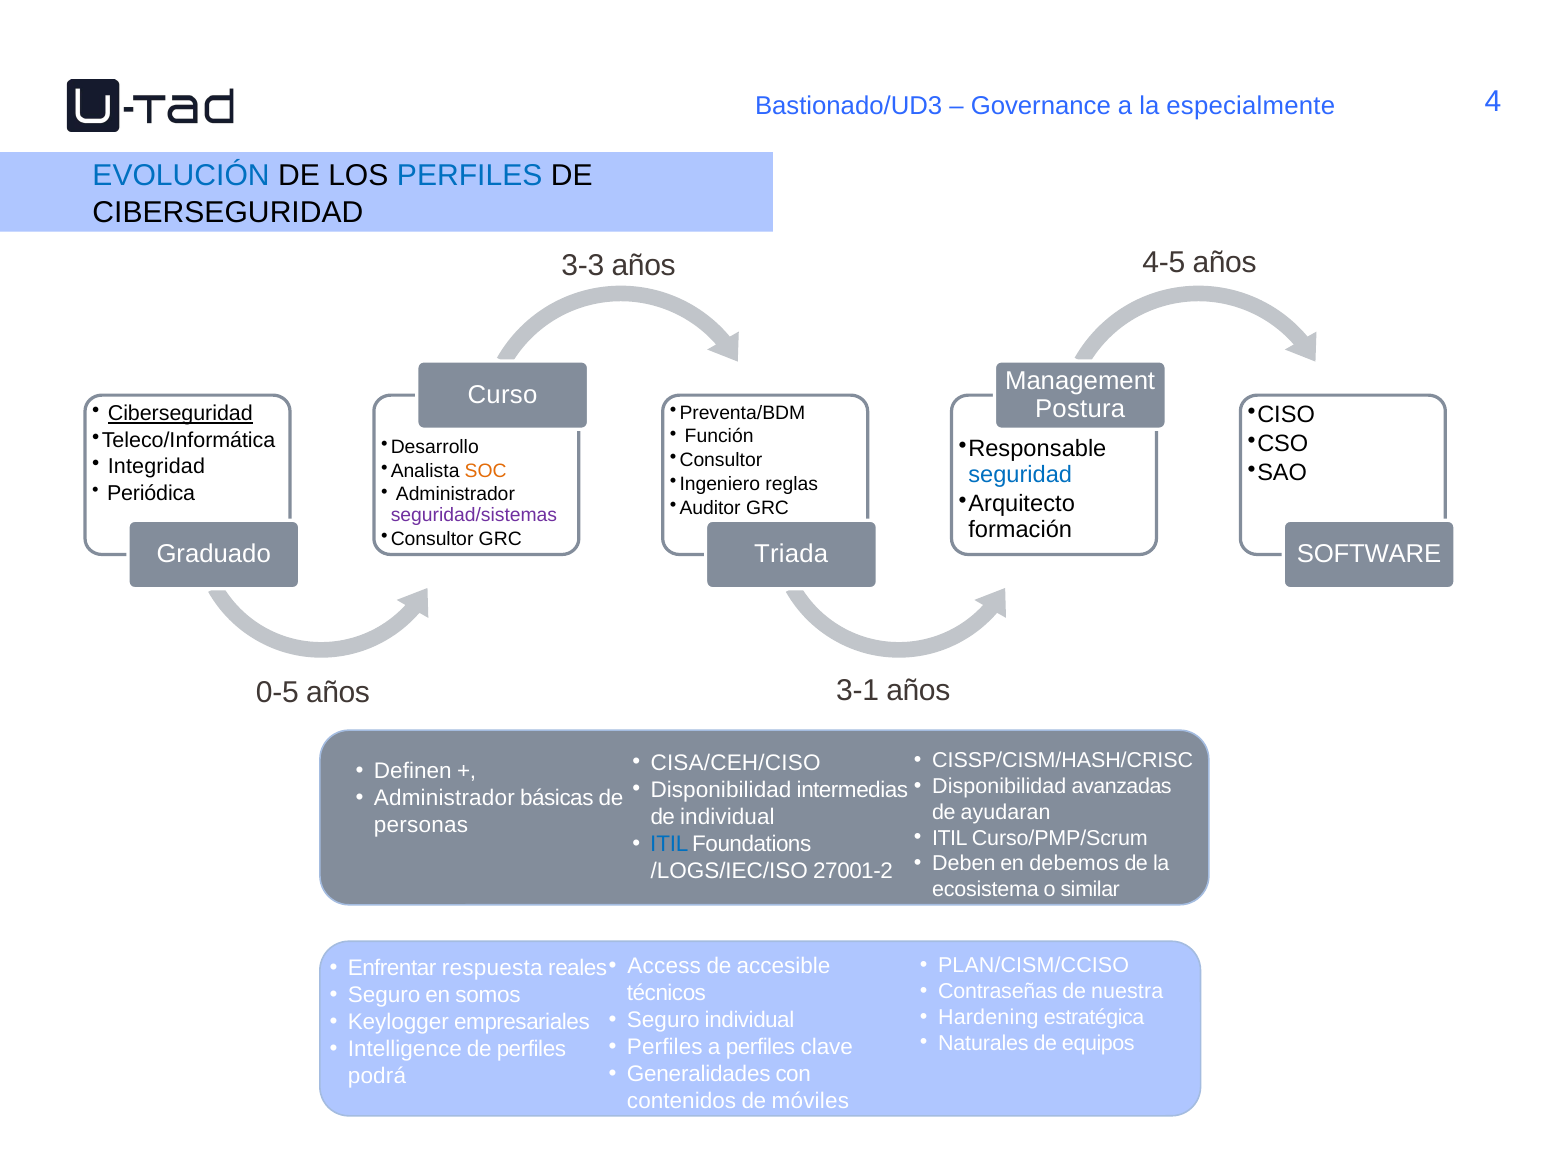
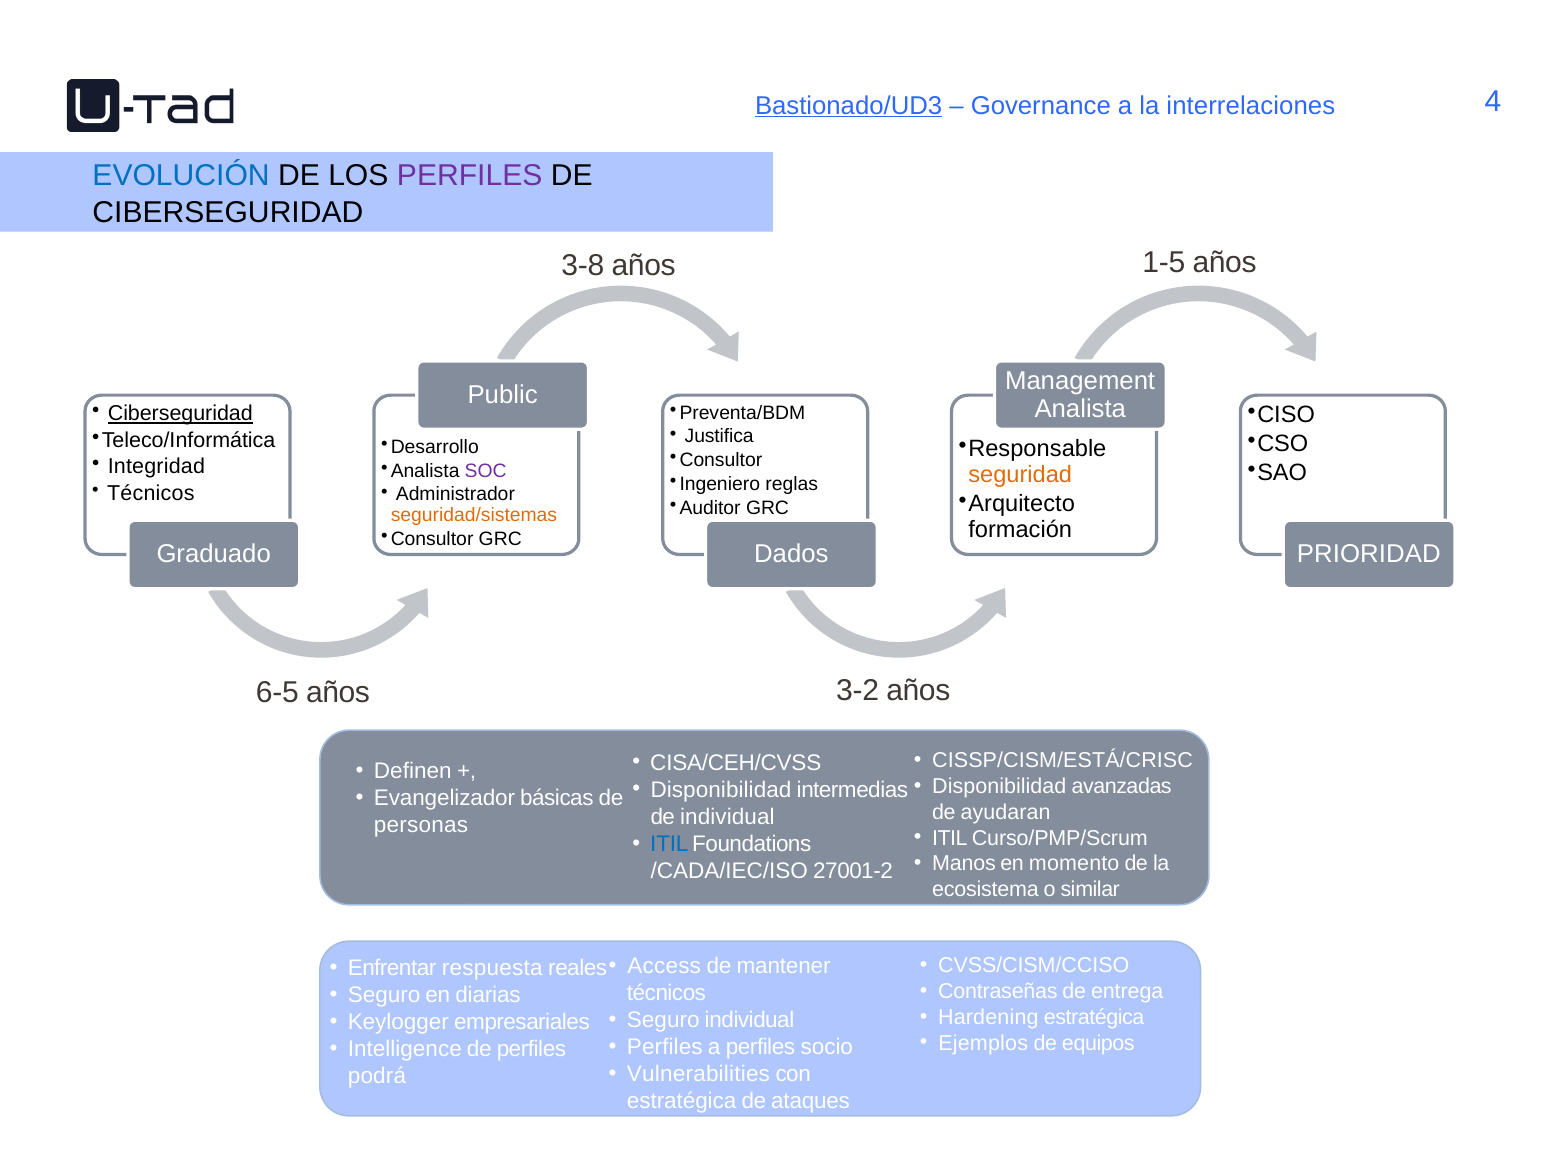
Bastionado/UD3 underline: none -> present (849, 106)
especialmente: especialmente -> interrelaciones (1251, 106)
PERFILES colour: blue -> purple (470, 176)
4-5: 4-5 -> 1-5 (1164, 263)
3-3: 3-3 -> 3-8 (583, 266)
Curso: Curso -> Public (503, 395)
Postura: Postura -> Analista (1080, 409)
Función: Función -> Justifica (719, 436)
SOC colour: orange -> purple (486, 470)
seguridad colour: blue -> orange (1020, 474)
Periódica: Periódica -> Técnicos (151, 493)
seguridad/sistemas colour: purple -> orange (474, 515)
Triada: Triada -> Dados (791, 554)
SOFTWARE: SOFTWARE -> PRIORIDAD (1369, 554)
3-1: 3-1 -> 3-2 (858, 691)
0-5: 0-5 -> 6-5 (277, 692)
CISSP/CISM/HASH/CRISC: CISSP/CISM/HASH/CRISC -> CISSP/CISM/ESTÁ/CRISC (1063, 760)
CISA/CEH/CISO: CISA/CEH/CISO -> CISA/CEH/CVSS (736, 762)
Administrador: Administrador -> Evangelizador (445, 798)
Deben: Deben -> Manos (964, 863)
debemos: debemos -> momento (1074, 863)
/LOGS/IEC/ISO: /LOGS/IEC/ISO -> /CADA/IEC/ISO (729, 871)
PLAN/CISM/CCISO: PLAN/CISM/CCISO -> CVSS/CISM/CCISO (1034, 965)
accesible: accesible -> mantener (784, 966)
nuestra: nuestra -> entrega (1127, 991)
somos: somos -> diarias (488, 995)
Naturales: Naturales -> Ejemplos (983, 1043)
clave: clave -> socio (827, 1047)
Generalidades: Generalidades -> Vulnerabilities (698, 1074)
contenidos: contenidos -> estratégica (682, 1101)
móviles: móviles -> ataques (811, 1101)
